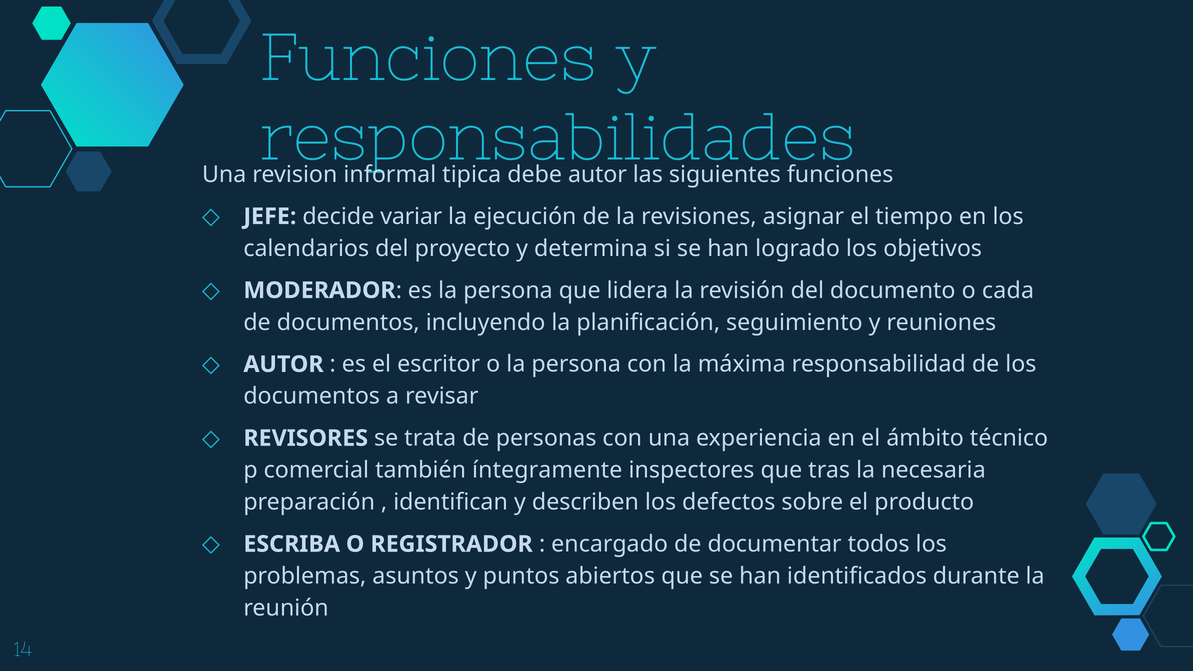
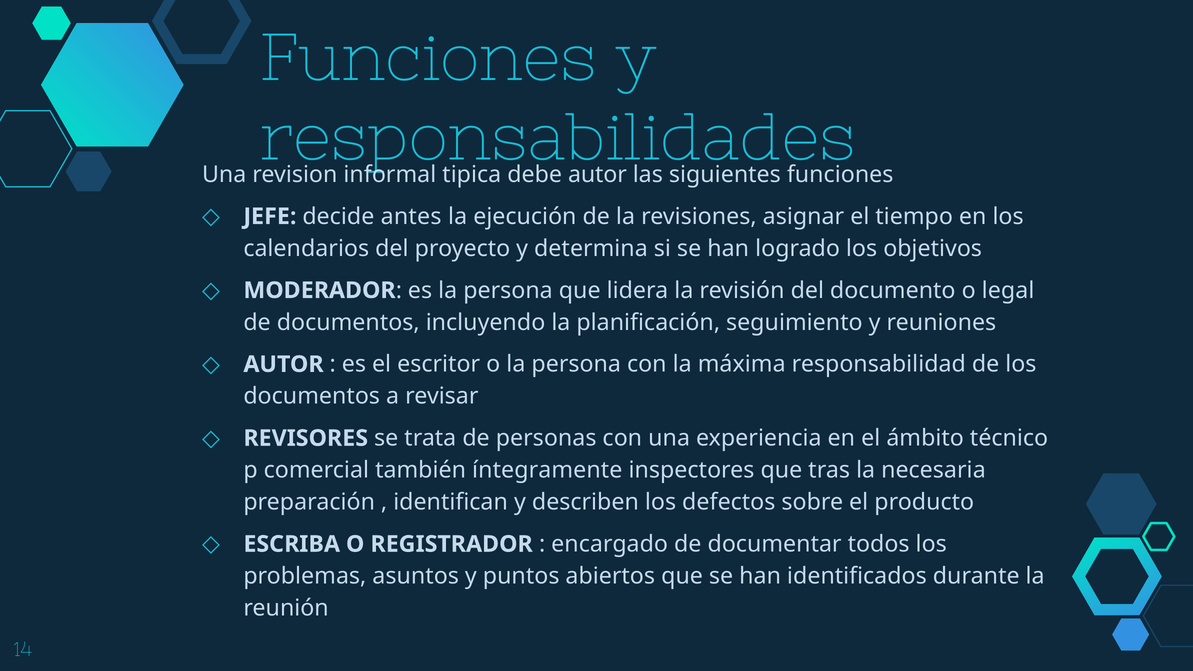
variar: variar -> antes (411, 216)
cada: cada -> legal (1008, 290)
